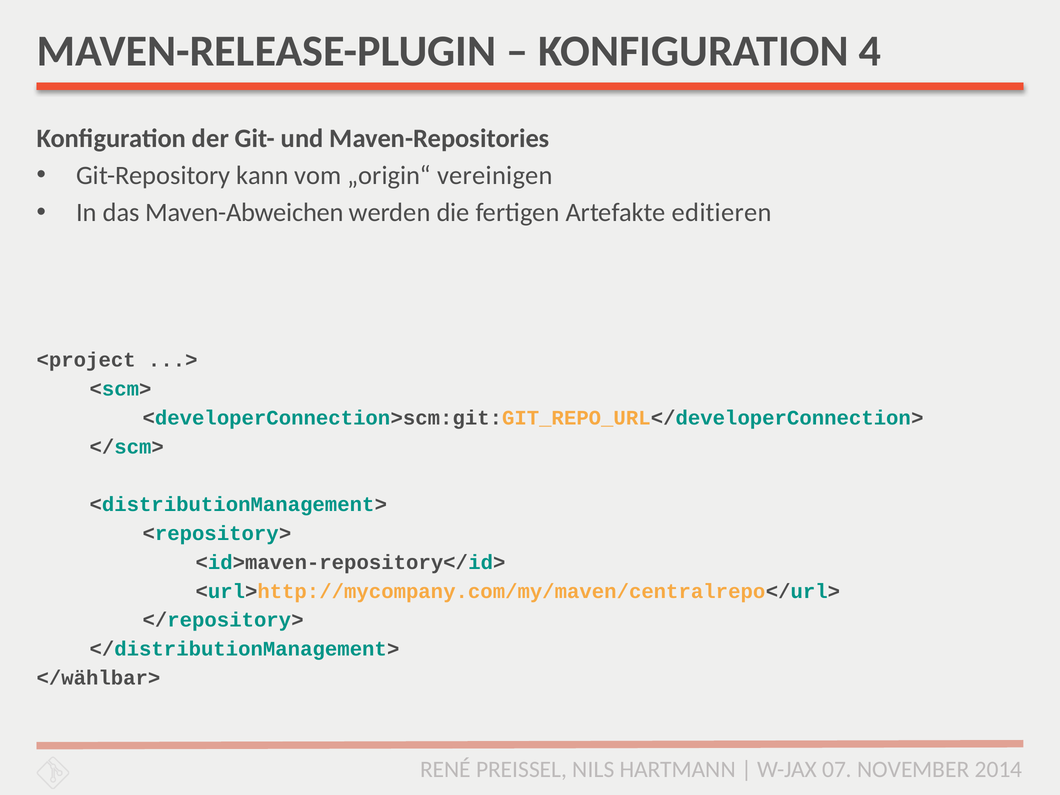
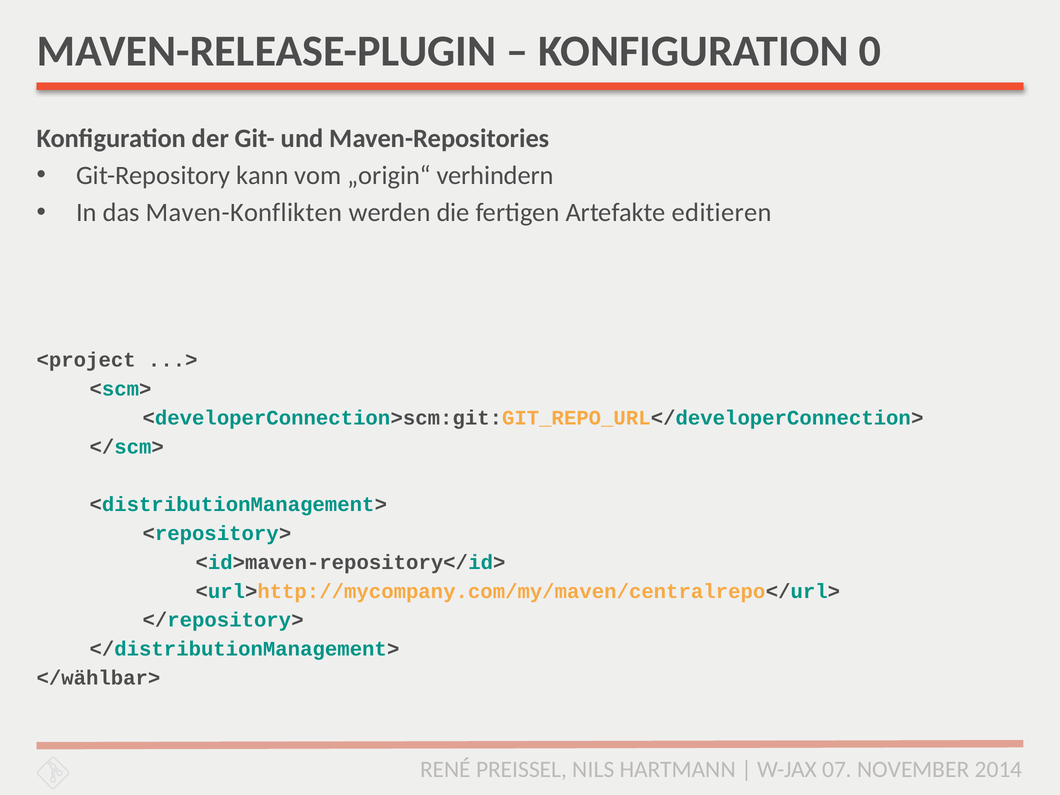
4: 4 -> 0 (870, 51)
vereinigen: vereinigen -> verhindern (495, 176)
Maven-Abweichen: Maven-Abweichen -> Maven-Konflikten (244, 213)
